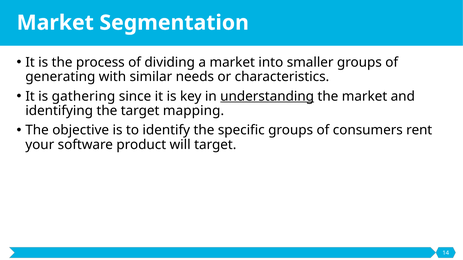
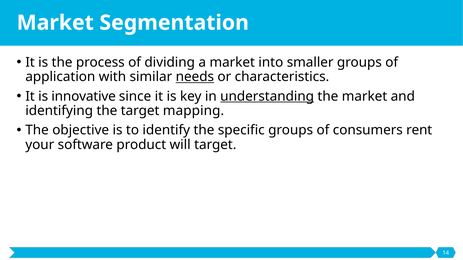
generating: generating -> application (60, 77)
needs underline: none -> present (195, 77)
gathering: gathering -> innovative (84, 96)
